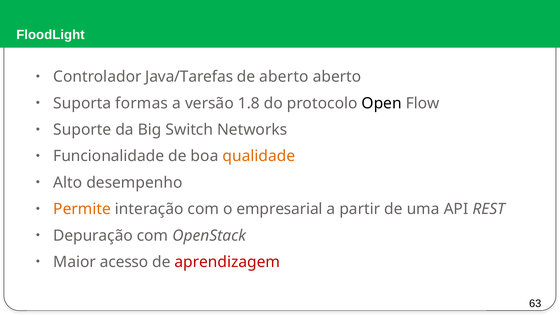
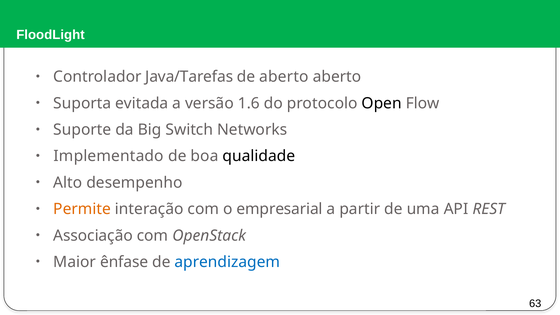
formas: formas -> evitada (142, 103)
1.8: 1.8 -> 1.6 (249, 103)
Funcionalidade: Funcionalidade -> Implementado (109, 156)
qualidade colour: orange -> black (259, 156)
Depuração: Depuração -> Associação (93, 236)
acesso: acesso -> ênfase (124, 262)
aprendizagem colour: red -> blue (227, 262)
